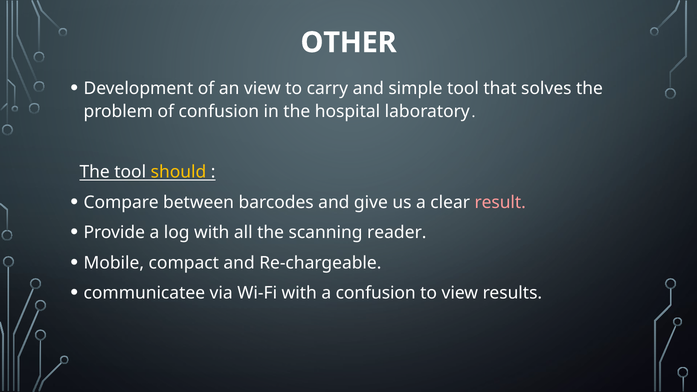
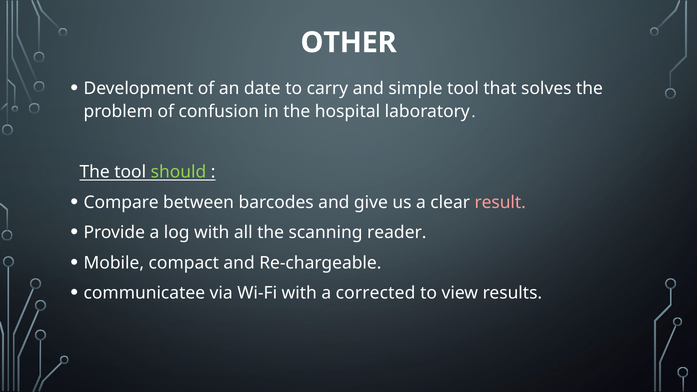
an view: view -> date (262, 89)
should colour: yellow -> light green (179, 172)
a confusion: confusion -> corrected (376, 293)
